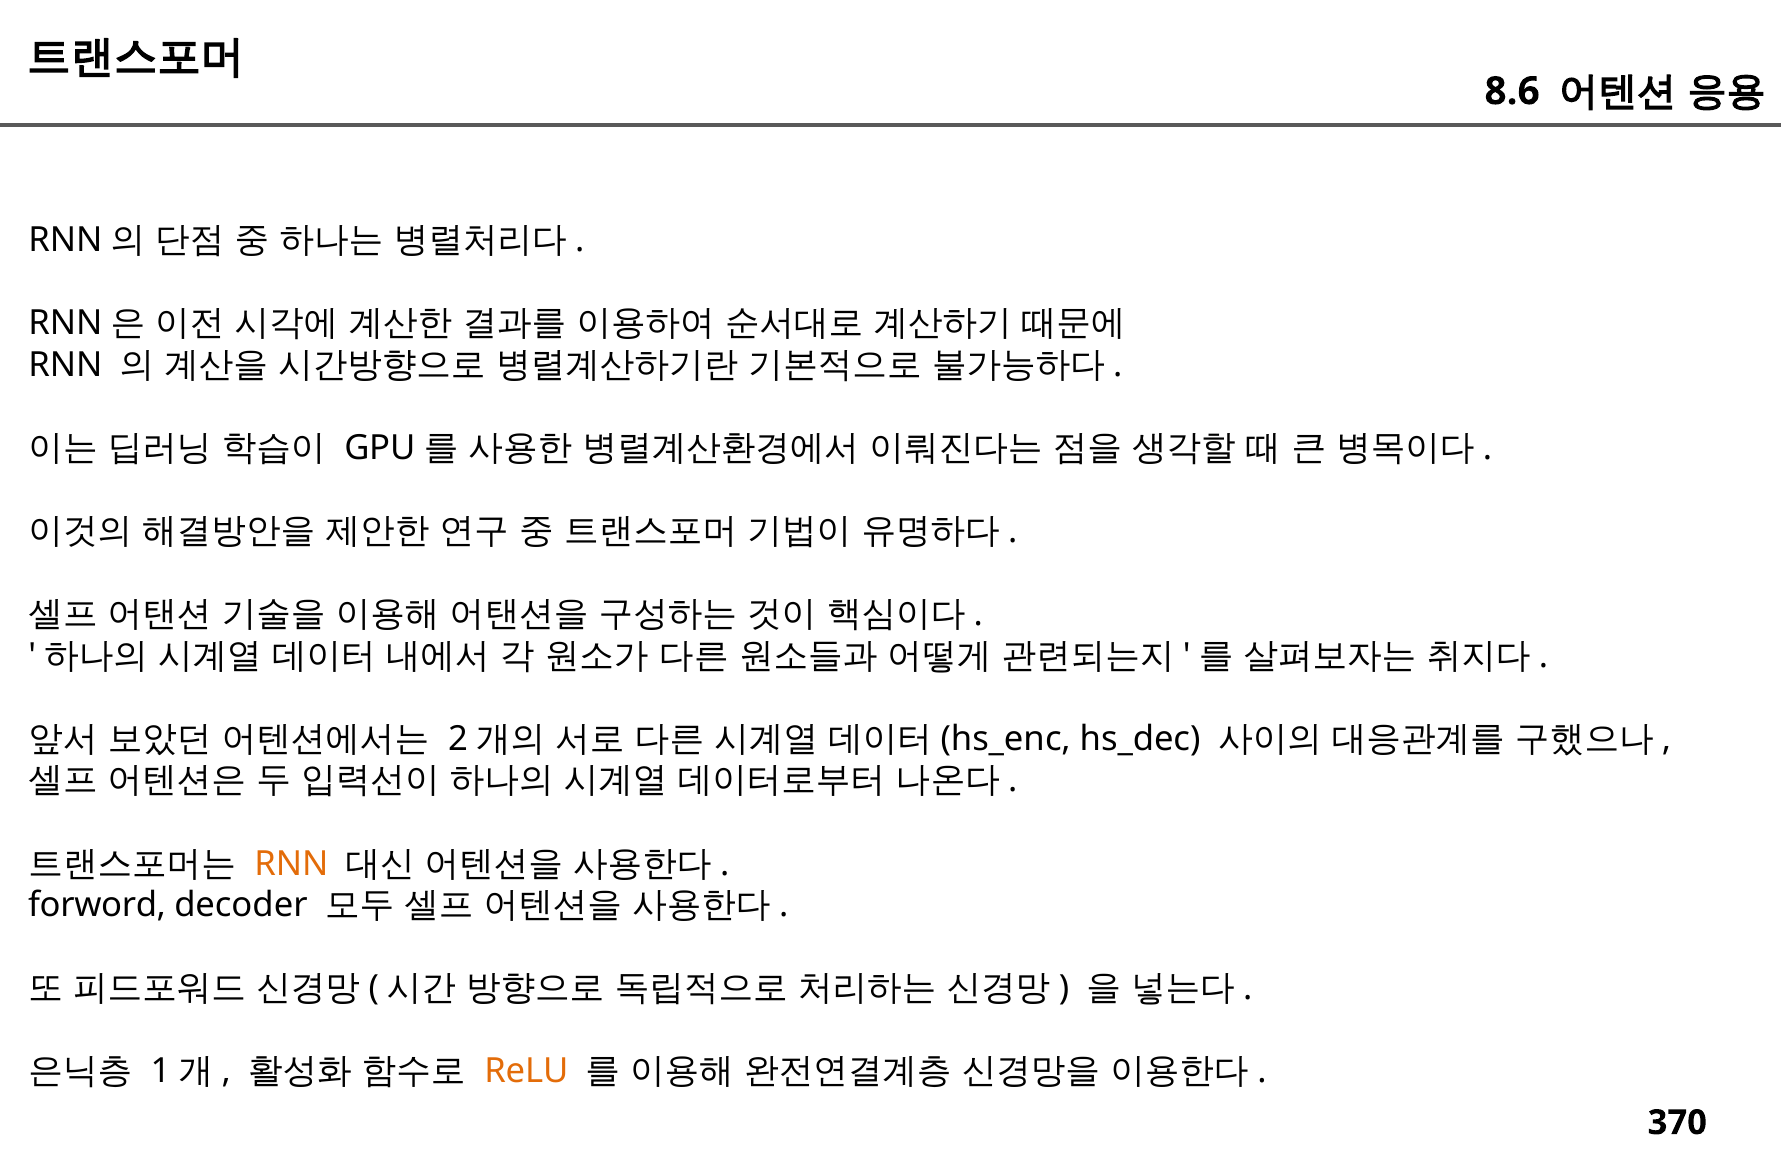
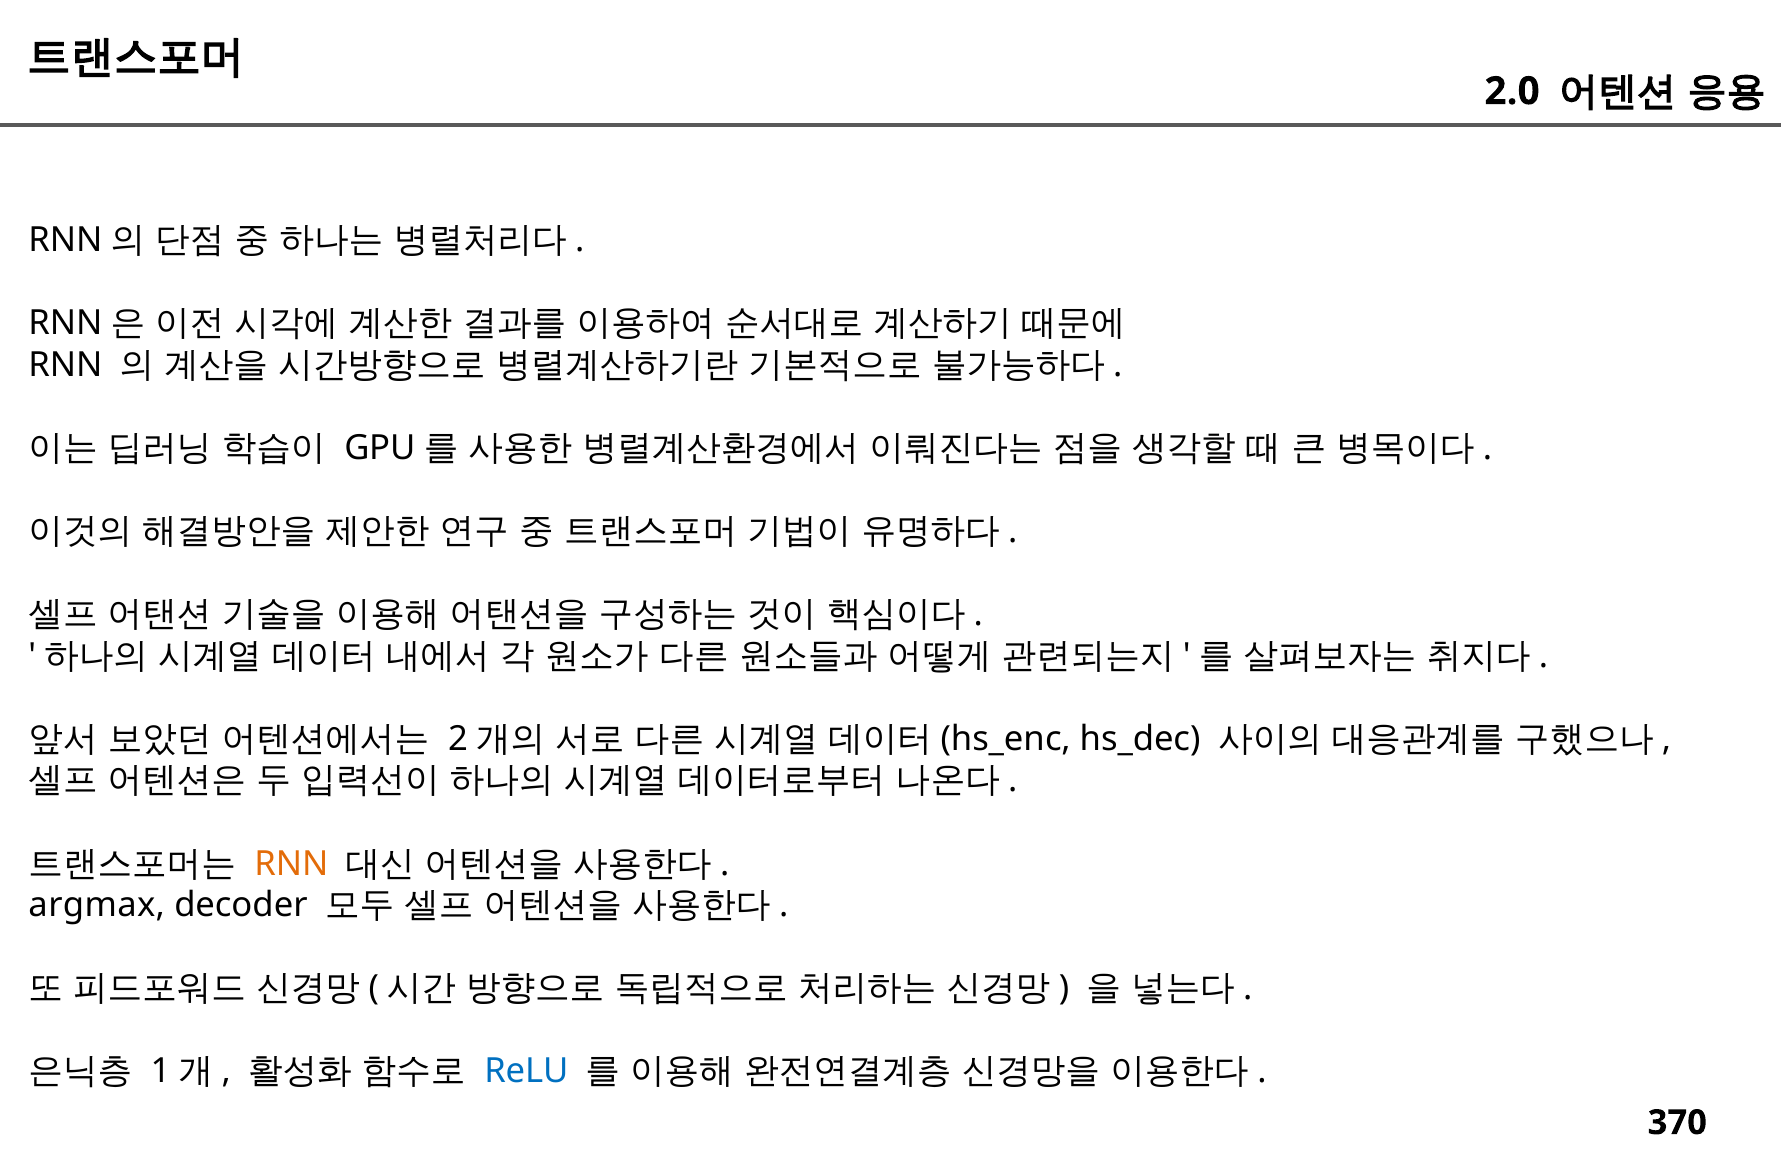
8.6: 8.6 -> 2.0 (1512, 91)
forword: forword -> argmax (97, 905)
ReLU colour: orange -> blue (526, 1071)
